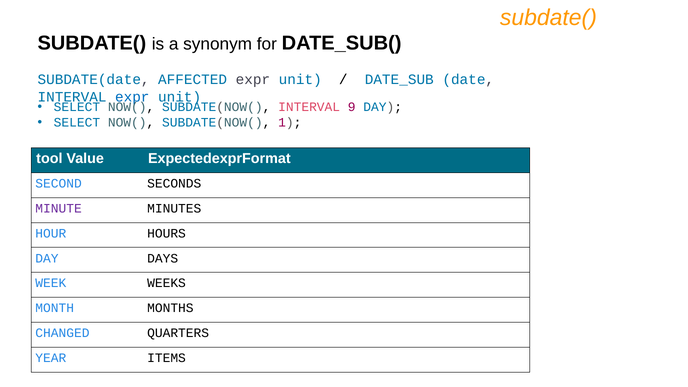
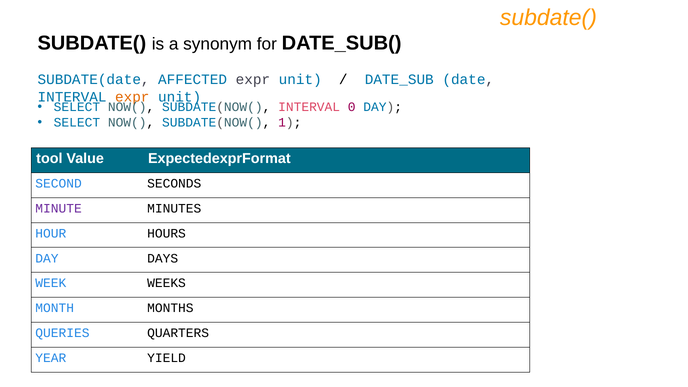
expr colour: blue -> orange (132, 97)
9: 9 -> 0 (352, 107)
CHANGED: CHANGED -> QUERIES (62, 333)
ITEMS: ITEMS -> YIELD (167, 358)
